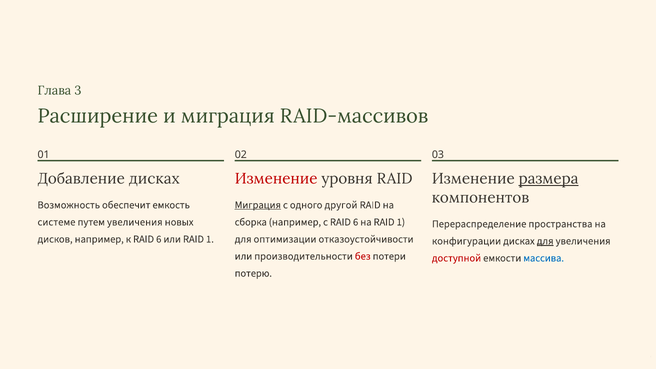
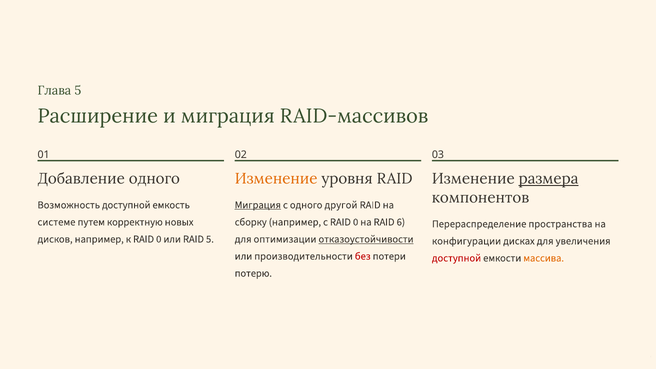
Глава 3: 3 -> 5 (78, 91)
Добавление дисках: дисках -> одного (154, 179)
Изменение colour: red -> orange (276, 179)
Возможность обеспечит: обеспечит -> доступной (126, 205)
путем увеличения: увеличения -> корректную (135, 222)
сборка: сборка -> сборку (251, 222)
с RAID 6: 6 -> 0 (356, 222)
на RAID 1: 1 -> 6 (401, 222)
к RAID 6: 6 -> 0 (159, 239)
или RAID 1: 1 -> 5 (210, 239)
отказоустойчивости underline: none -> present (366, 239)
для underline: present -> none (545, 241)
массива colour: blue -> orange (544, 258)
